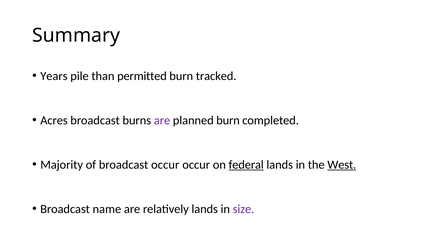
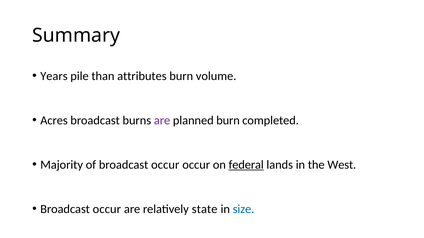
permitted: permitted -> attributes (142, 76)
tracked: tracked -> volume (216, 76)
West underline: present -> none (342, 165)
name: name -> occur (107, 209)
relatively lands: lands -> state (205, 209)
size colour: purple -> blue (244, 209)
